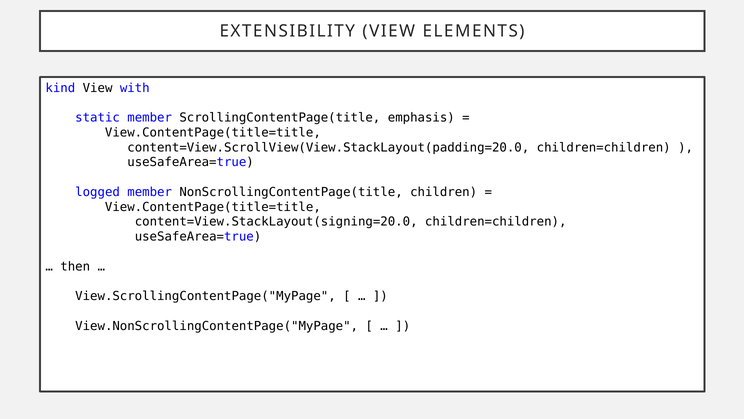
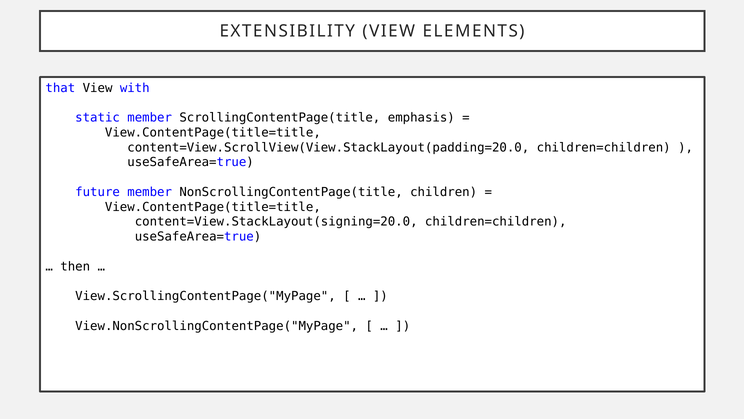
kind: kind -> that (60, 88)
logged: logged -> future (98, 192)
